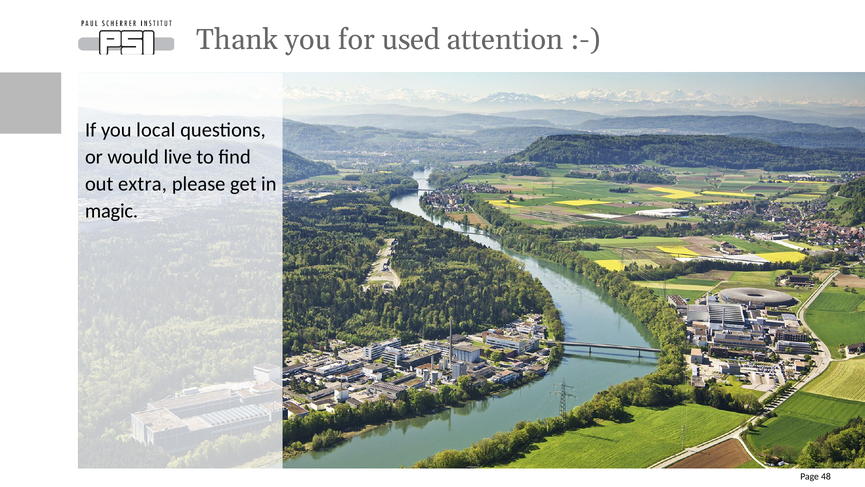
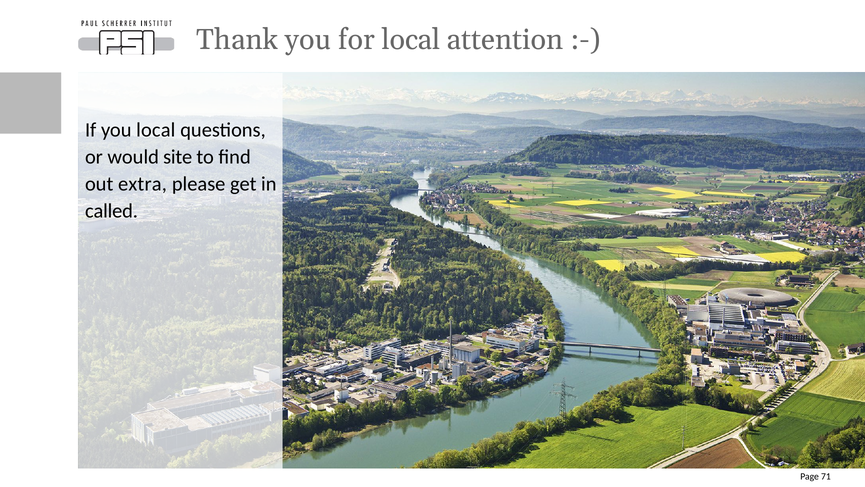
for used: used -> local (411, 40)
live: live -> site (178, 157)
magic: magic -> called (111, 211)
48: 48 -> 71 (826, 476)
